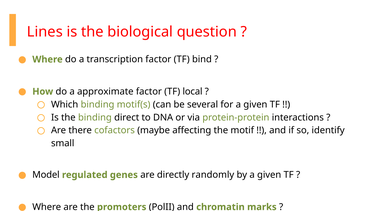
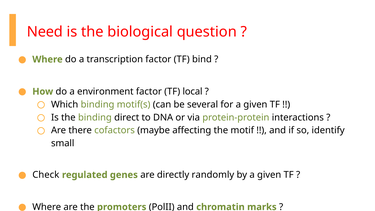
Lines: Lines -> Need (45, 32)
approximate: approximate -> environment (105, 92)
Model: Model -> Check (46, 175)
